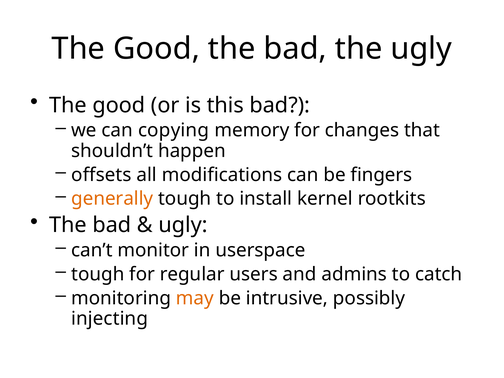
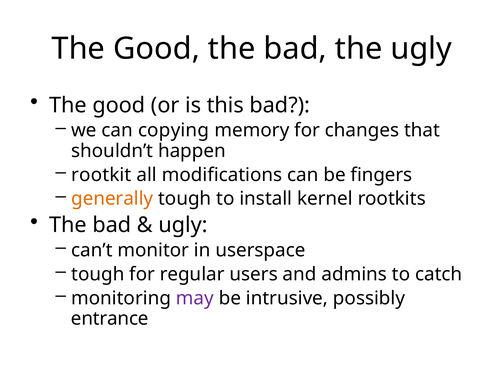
offsets: offsets -> rootkit (101, 175)
may colour: orange -> purple (195, 298)
injecting: injecting -> entrance (110, 319)
